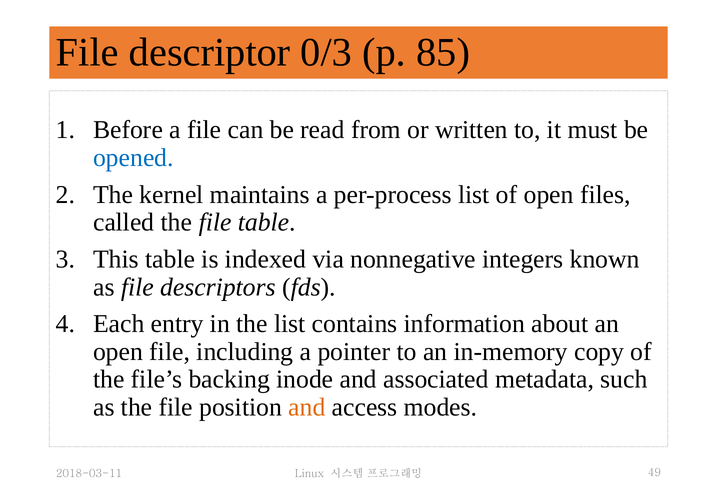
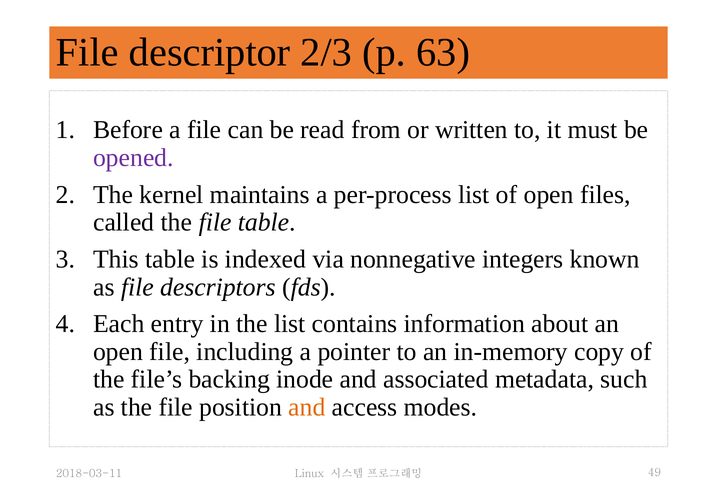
0/3: 0/3 -> 2/3 (326, 52)
85: 85 -> 63 (443, 52)
opened colour: blue -> purple (133, 158)
